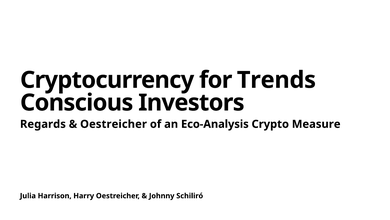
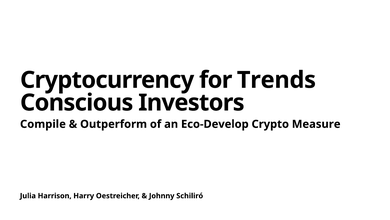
Regards: Regards -> Compile (43, 124)
Oestreicher: Oestreicher -> Outperform (114, 124)
Eco-Analysis: Eco-Analysis -> Eco-Develop (215, 124)
